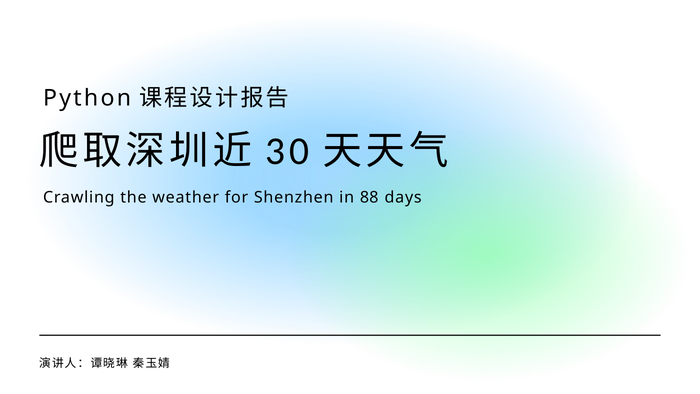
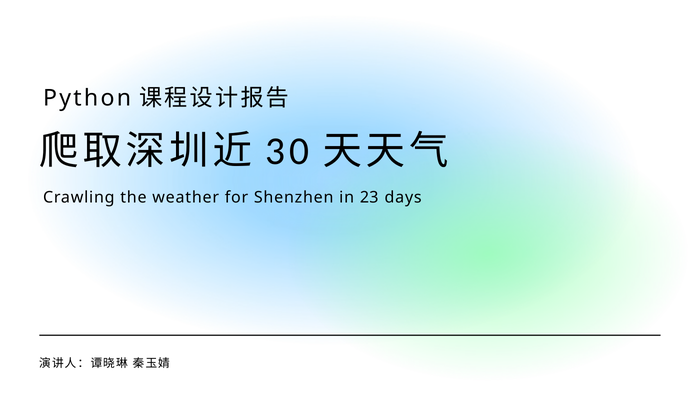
88: 88 -> 23 (369, 197)
